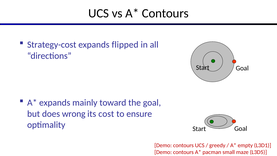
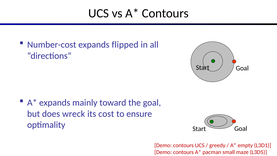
Strategy-cost: Strategy-cost -> Number-cost (52, 45)
wrong: wrong -> wreck (74, 114)
